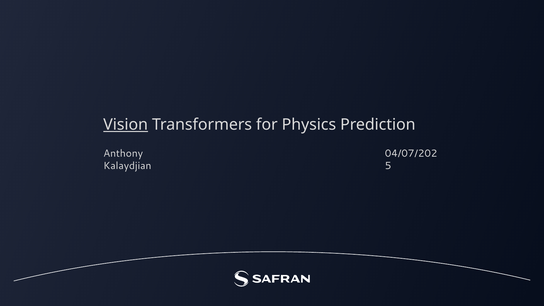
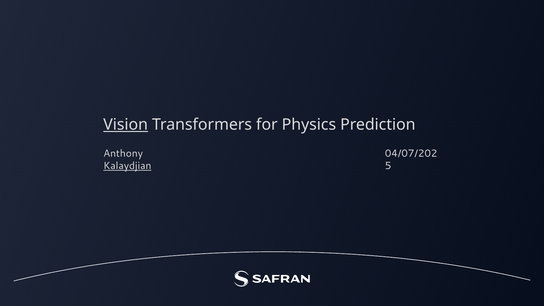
Kalaydjian underline: none -> present (127, 166)
